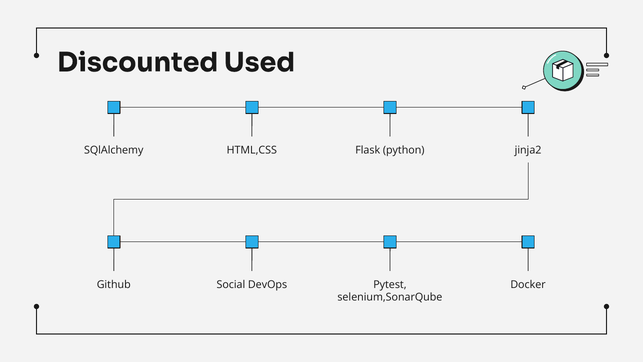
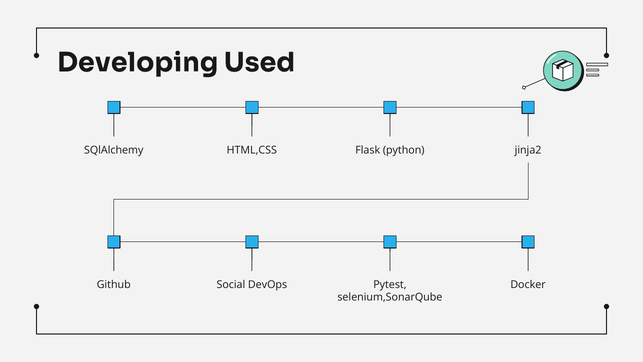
Discounted: Discounted -> Developing (138, 62)
